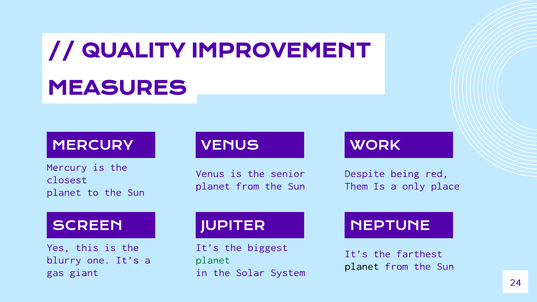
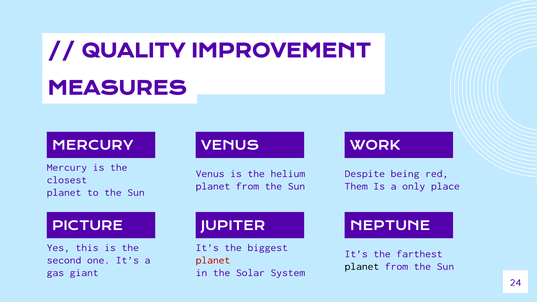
senior: senior -> helium (288, 174)
SCREEN: SCREEN -> PICTURE (87, 226)
blurry: blurry -> second (64, 260)
planet colour: green -> red (213, 260)
